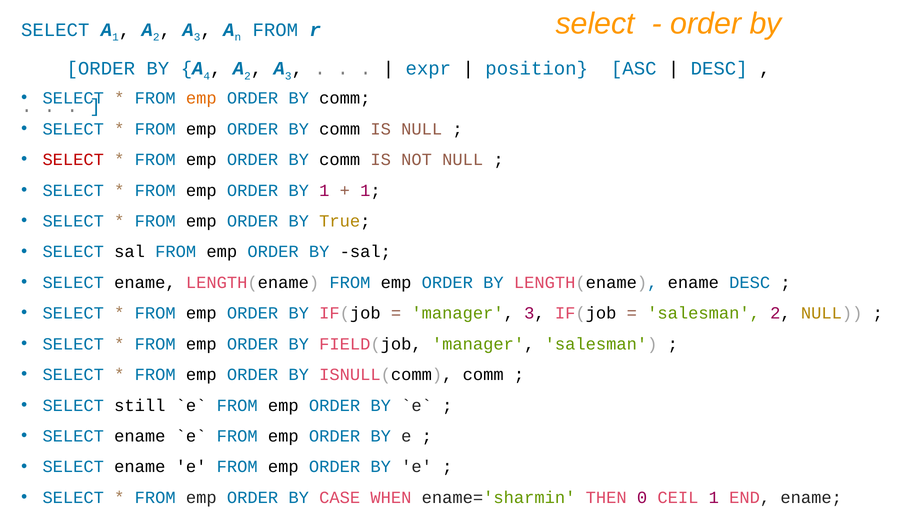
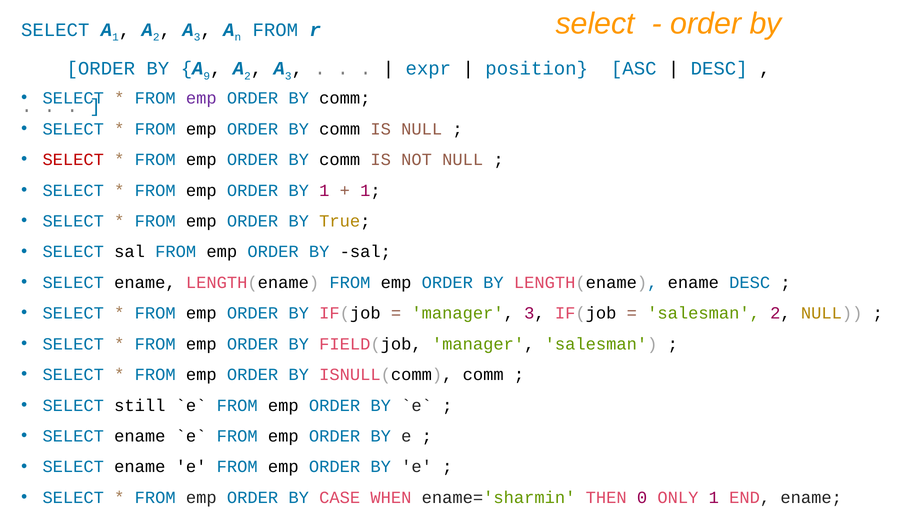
4: 4 -> 9 (207, 76)
emp colour: orange -> purple (201, 98)
CEIL: CEIL -> ONLY (678, 498)
